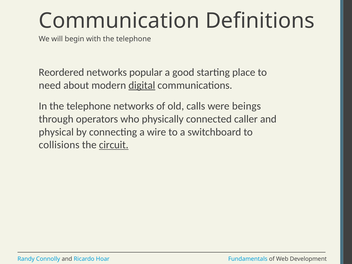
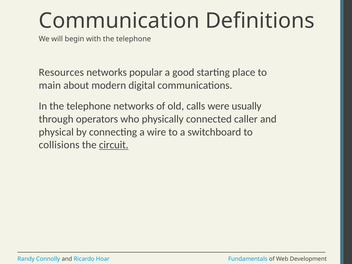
Reordered: Reordered -> Resources (61, 72)
need: need -> main (50, 85)
digital underline: present -> none (142, 85)
beings: beings -> usually (247, 106)
